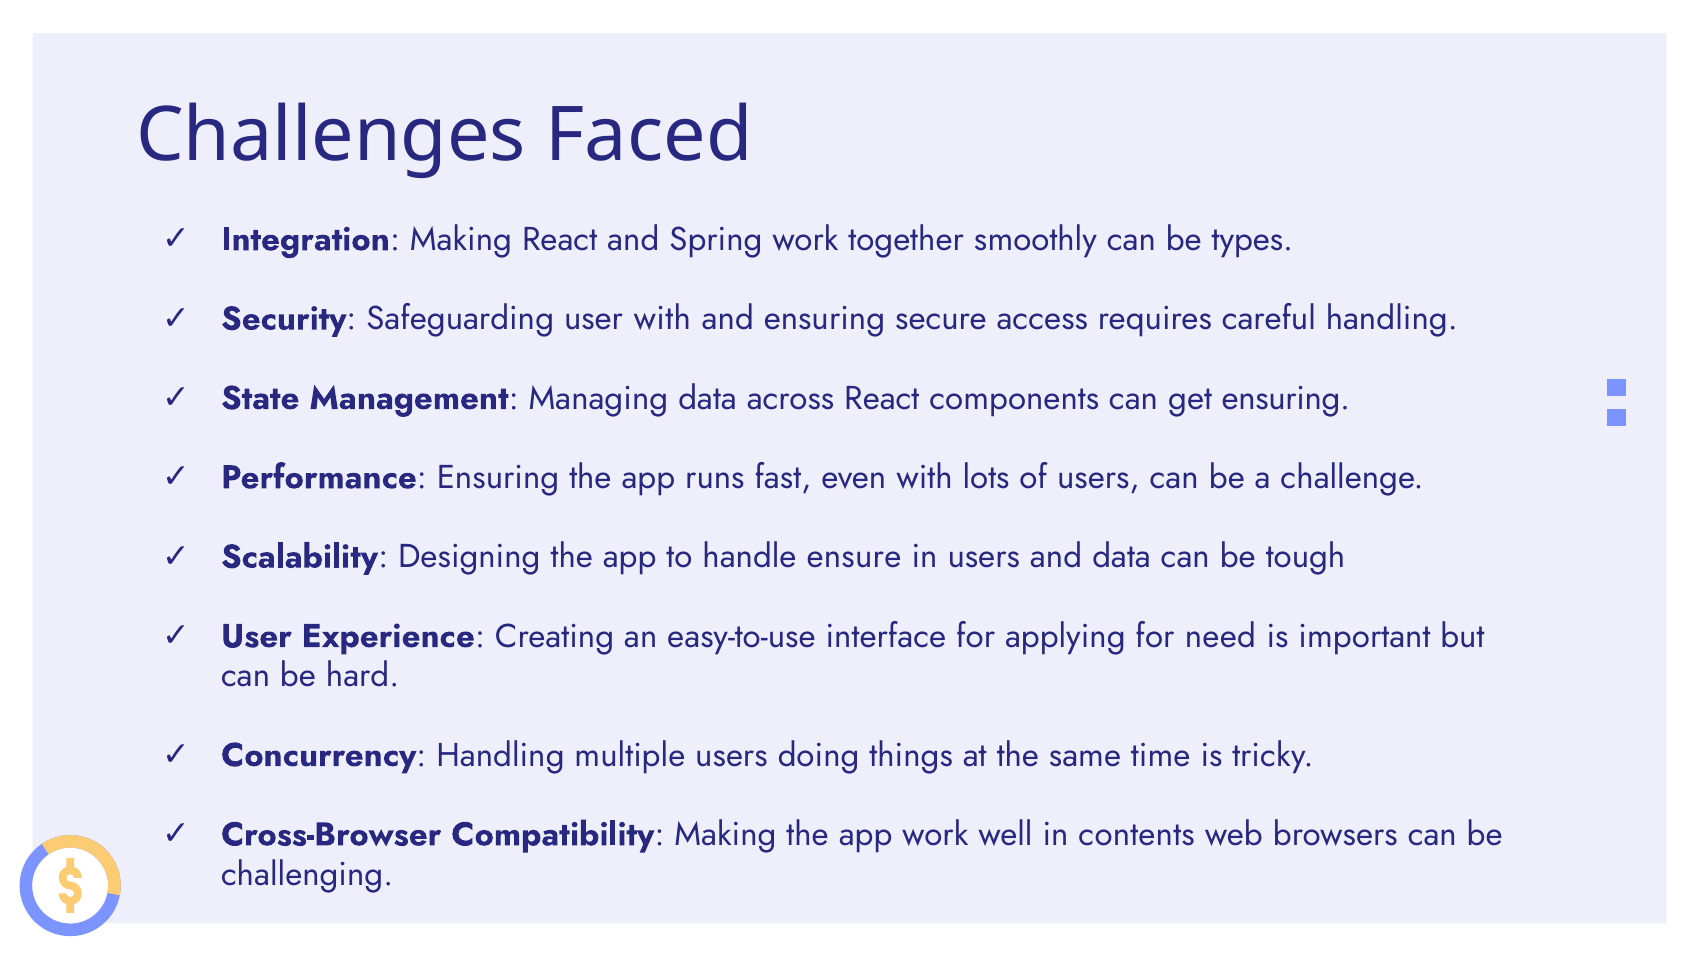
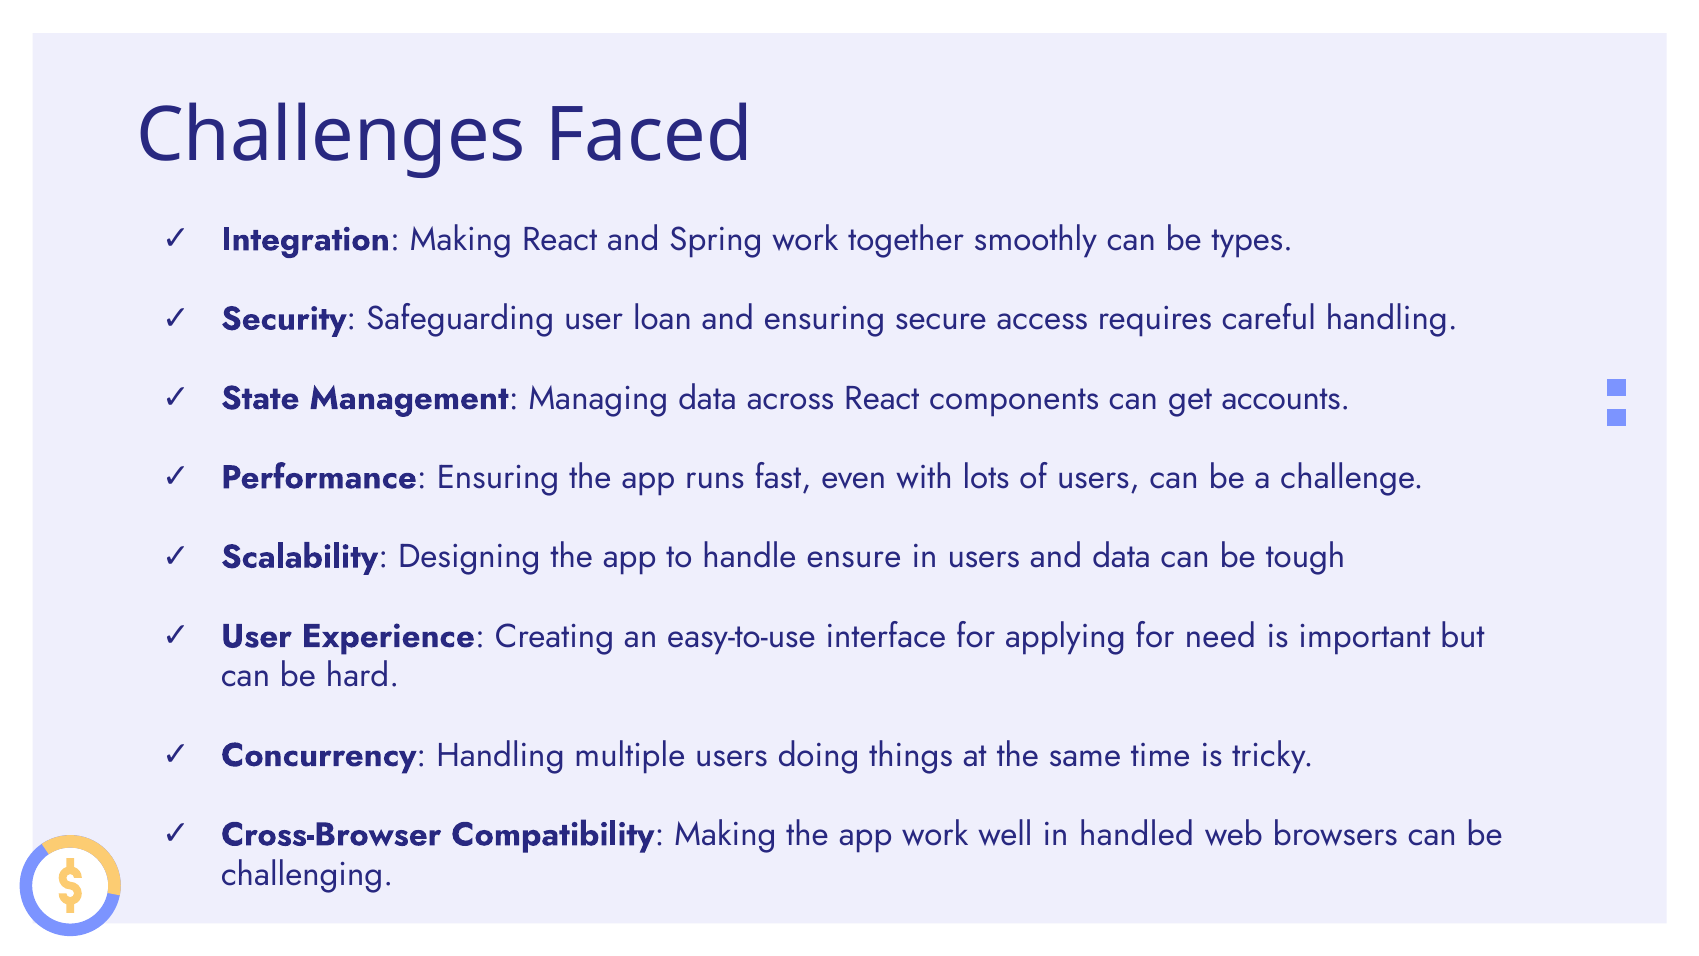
user with: with -> loan (662, 319)
get ensuring: ensuring -> accounts (1286, 398)
contents: contents -> handled (1137, 834)
